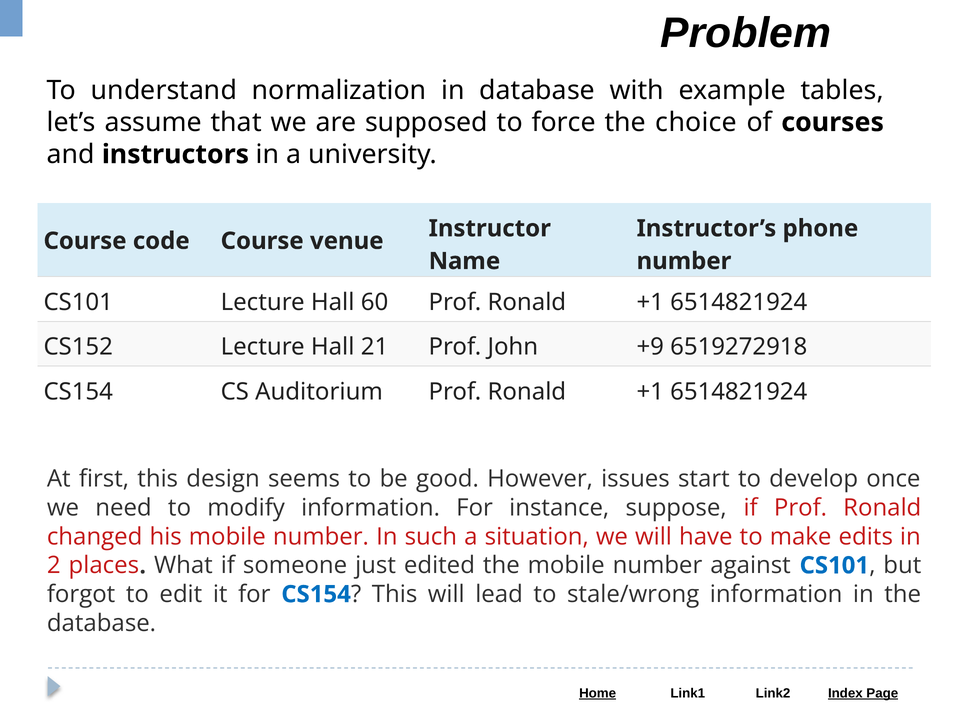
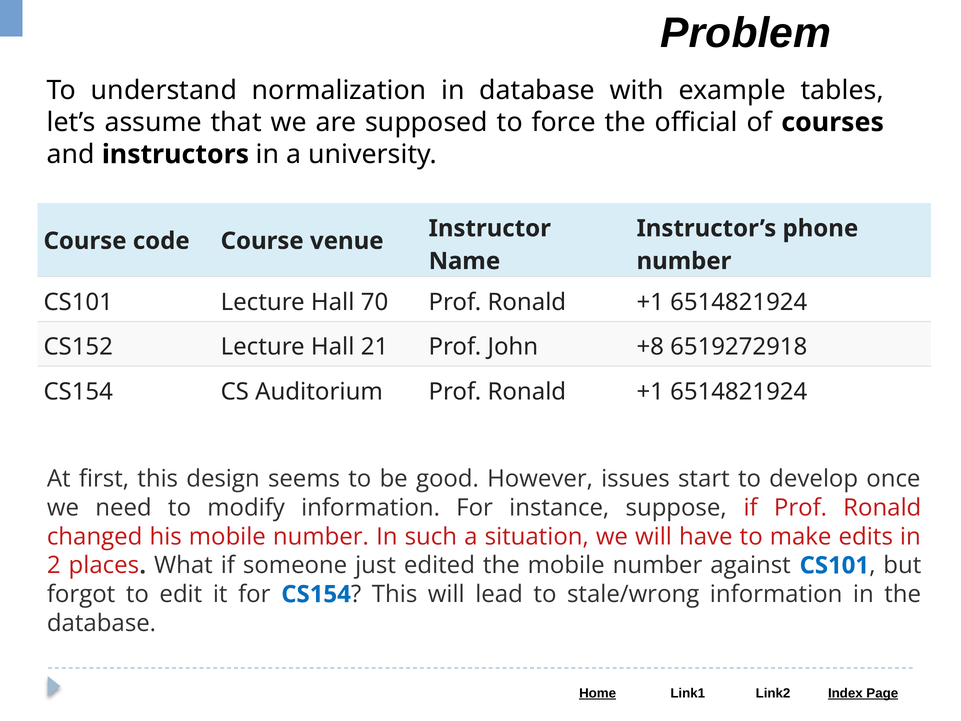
choice: choice -> official (696, 122)
60: 60 -> 70 (375, 302)
+9: +9 -> +8 (650, 347)
